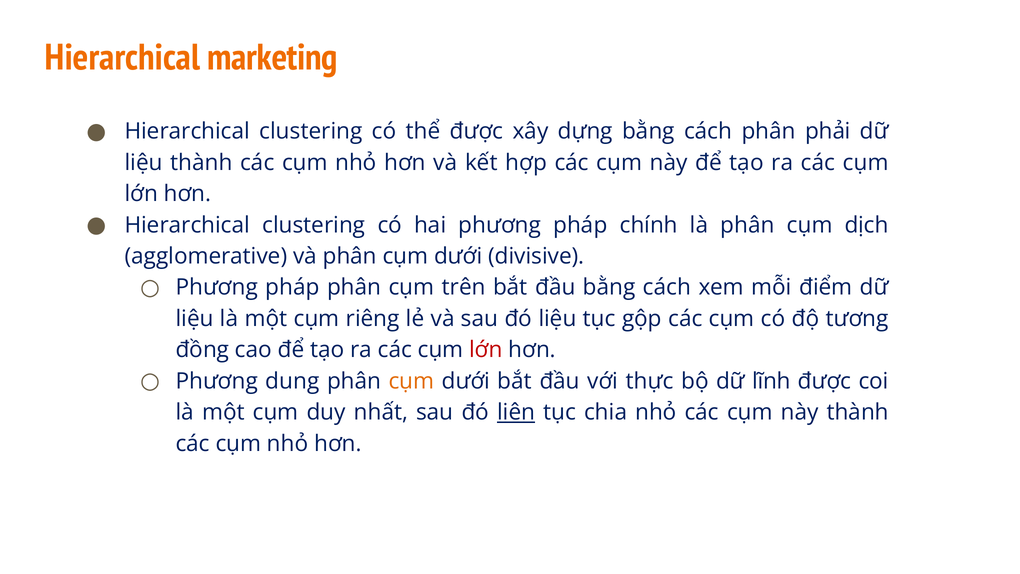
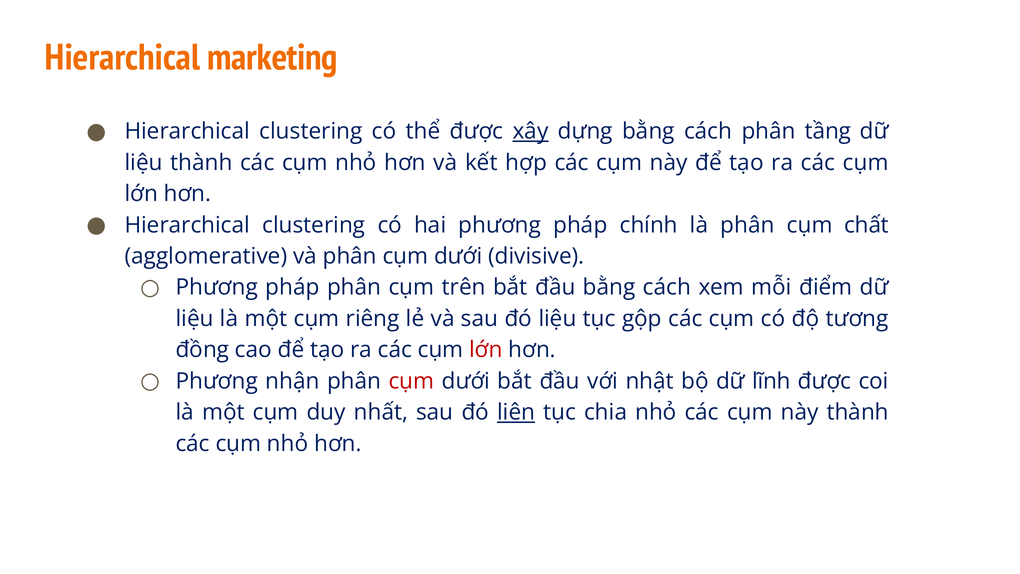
xây underline: none -> present (530, 131)
phải: phải -> tầng (828, 131)
dịch: dịch -> chất (867, 225)
dung: dung -> nhận (293, 381)
cụm colour: orange -> red (411, 381)
thực: thực -> nhật (650, 381)
